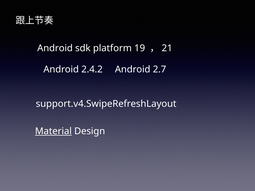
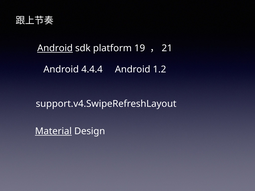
Android underline: none -> present (55, 48)
2.4.2: 2.4.2 -> 4.4.4 (92, 70)
2.7: 2.7 -> 1.2 (160, 70)
